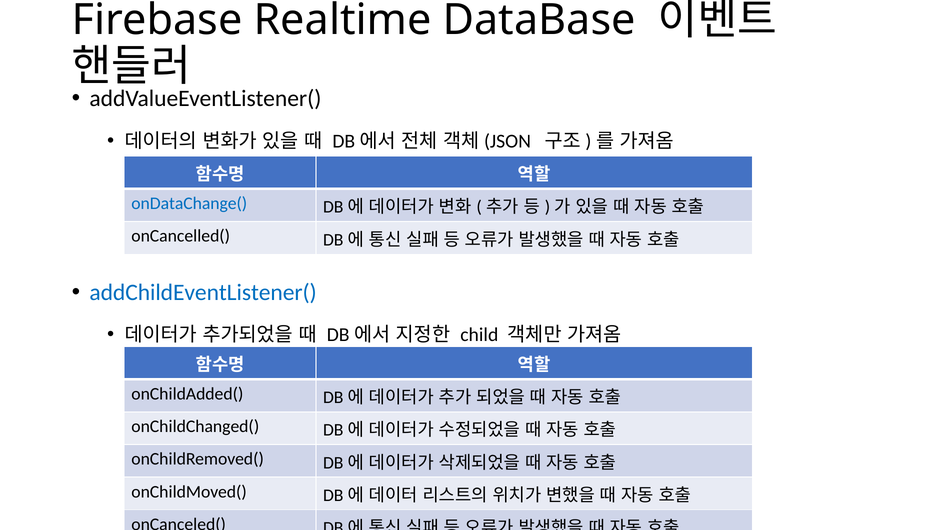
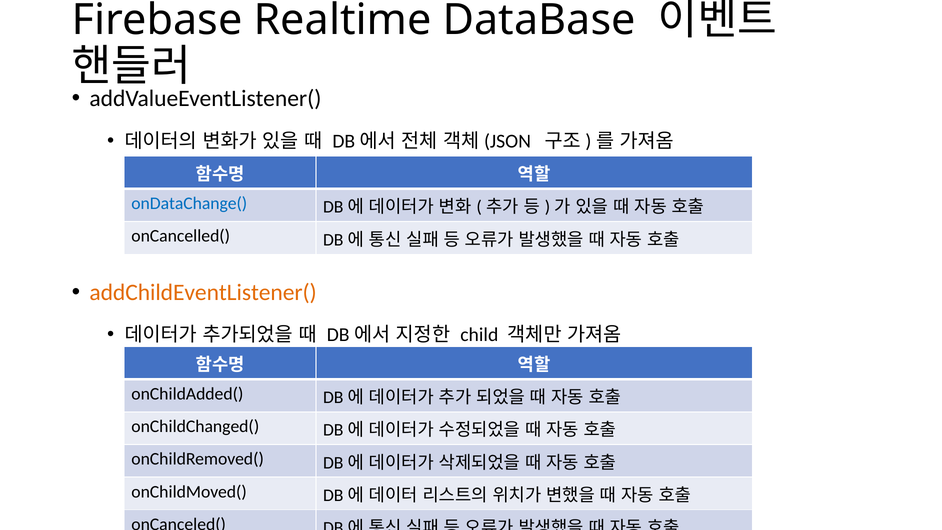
addChildEventListener( colour: blue -> orange (203, 292)
